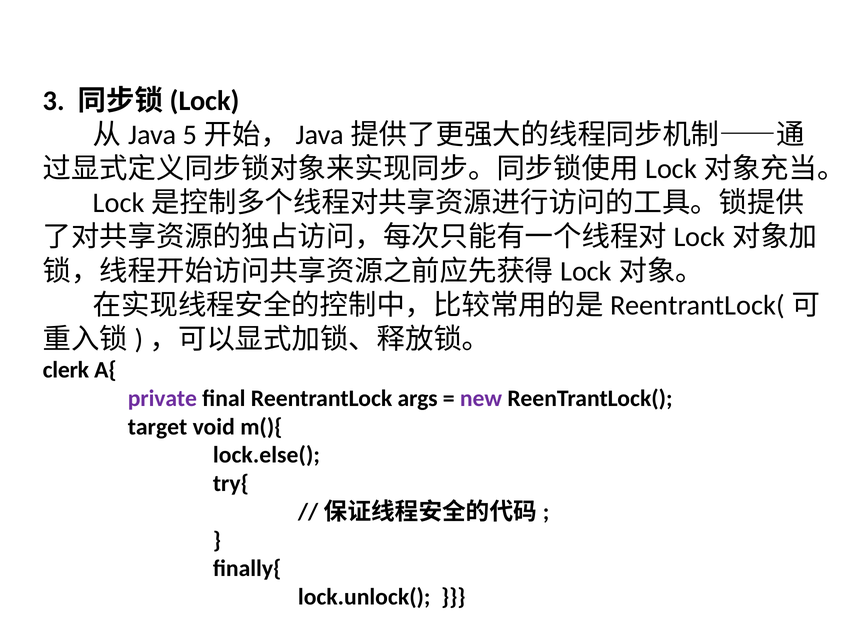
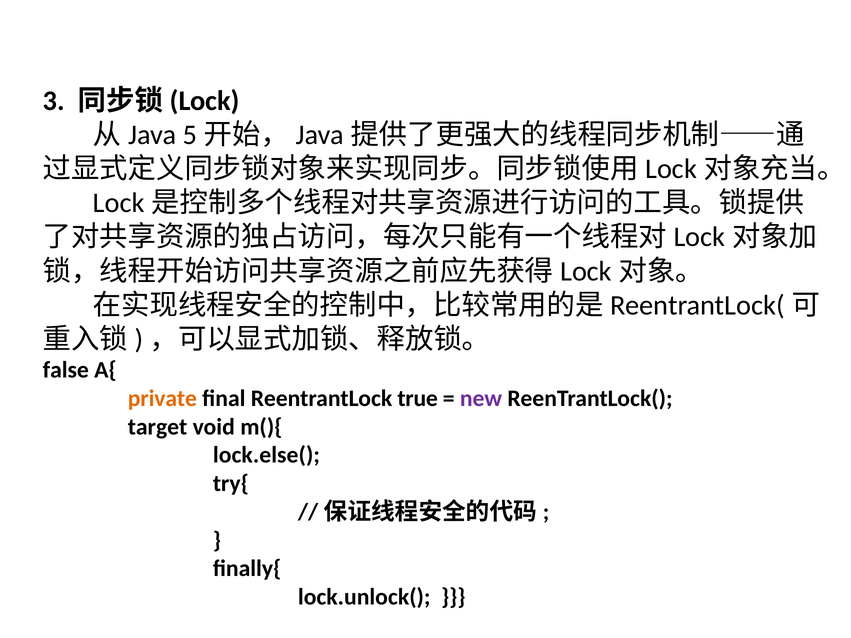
clerk: clerk -> false (66, 370)
private colour: purple -> orange (162, 399)
args: args -> true (418, 399)
